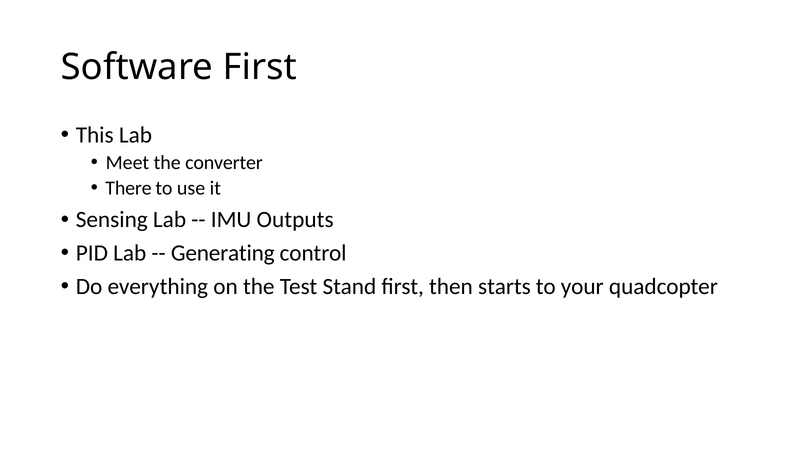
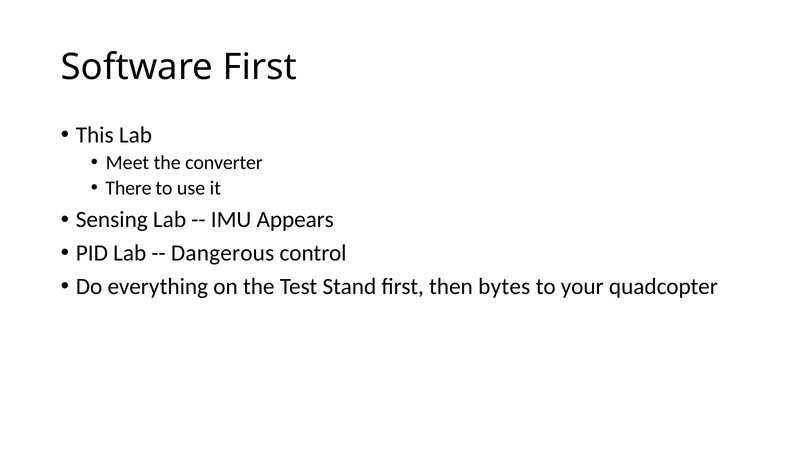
Outputs: Outputs -> Appears (295, 220)
Generating: Generating -> Dangerous (223, 253)
starts: starts -> bytes (504, 286)
